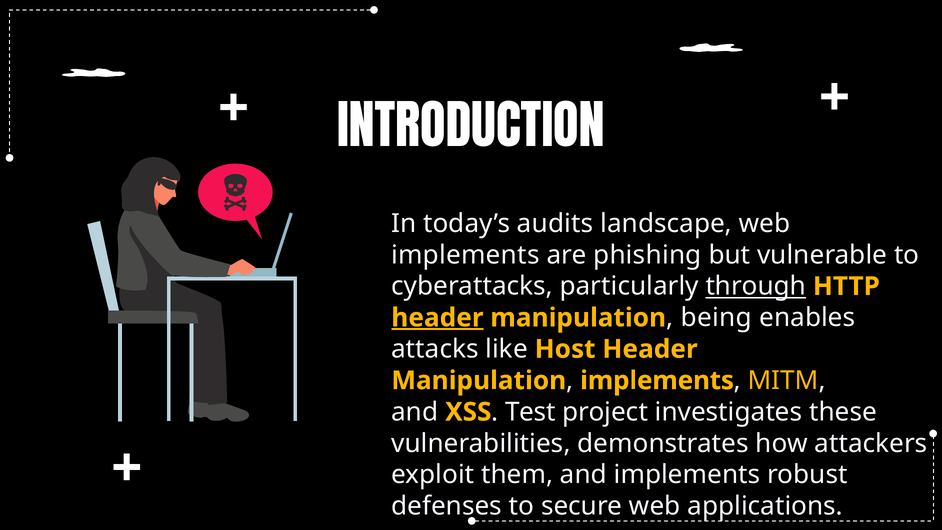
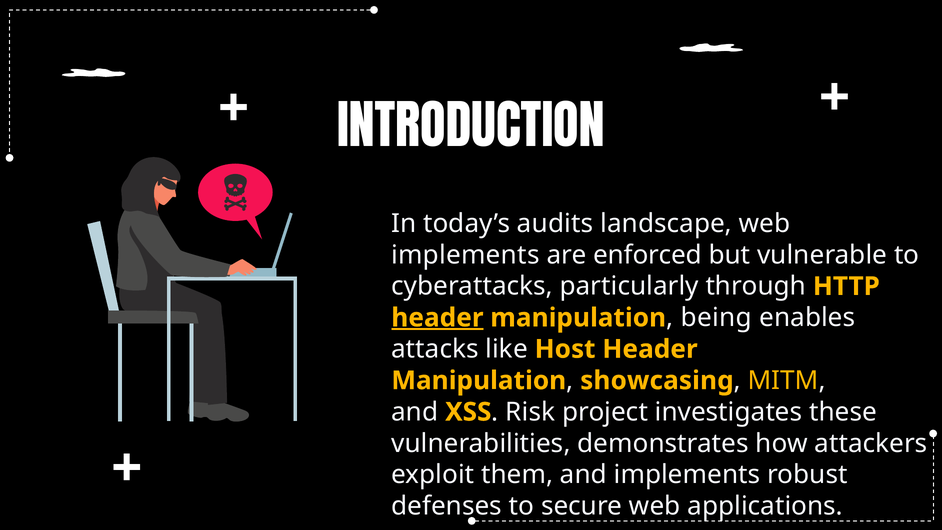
phishing: phishing -> enforced (648, 255)
through underline: present -> none (756, 286)
implements: implements -> showcasing (657, 381)
Test: Test -> Risk (530, 412)
